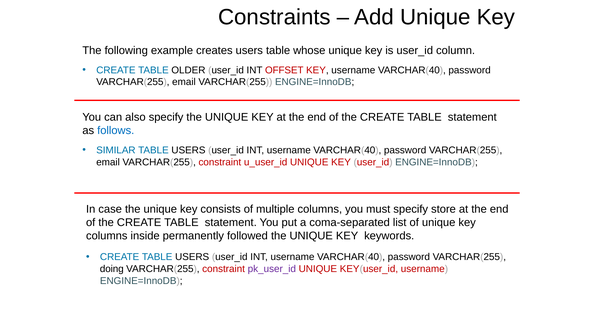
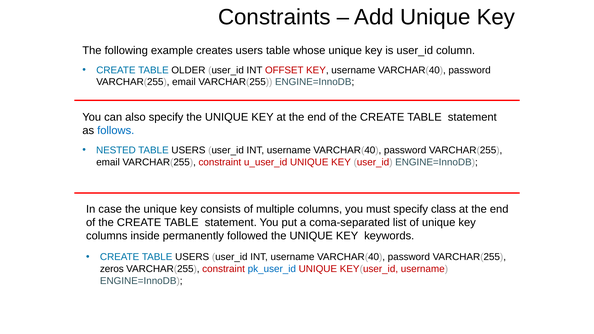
SIMILAR: SIMILAR -> NESTED (116, 150)
store: store -> class (444, 209)
doing: doing -> zeros (112, 269)
pk_user_id colour: purple -> blue (272, 269)
